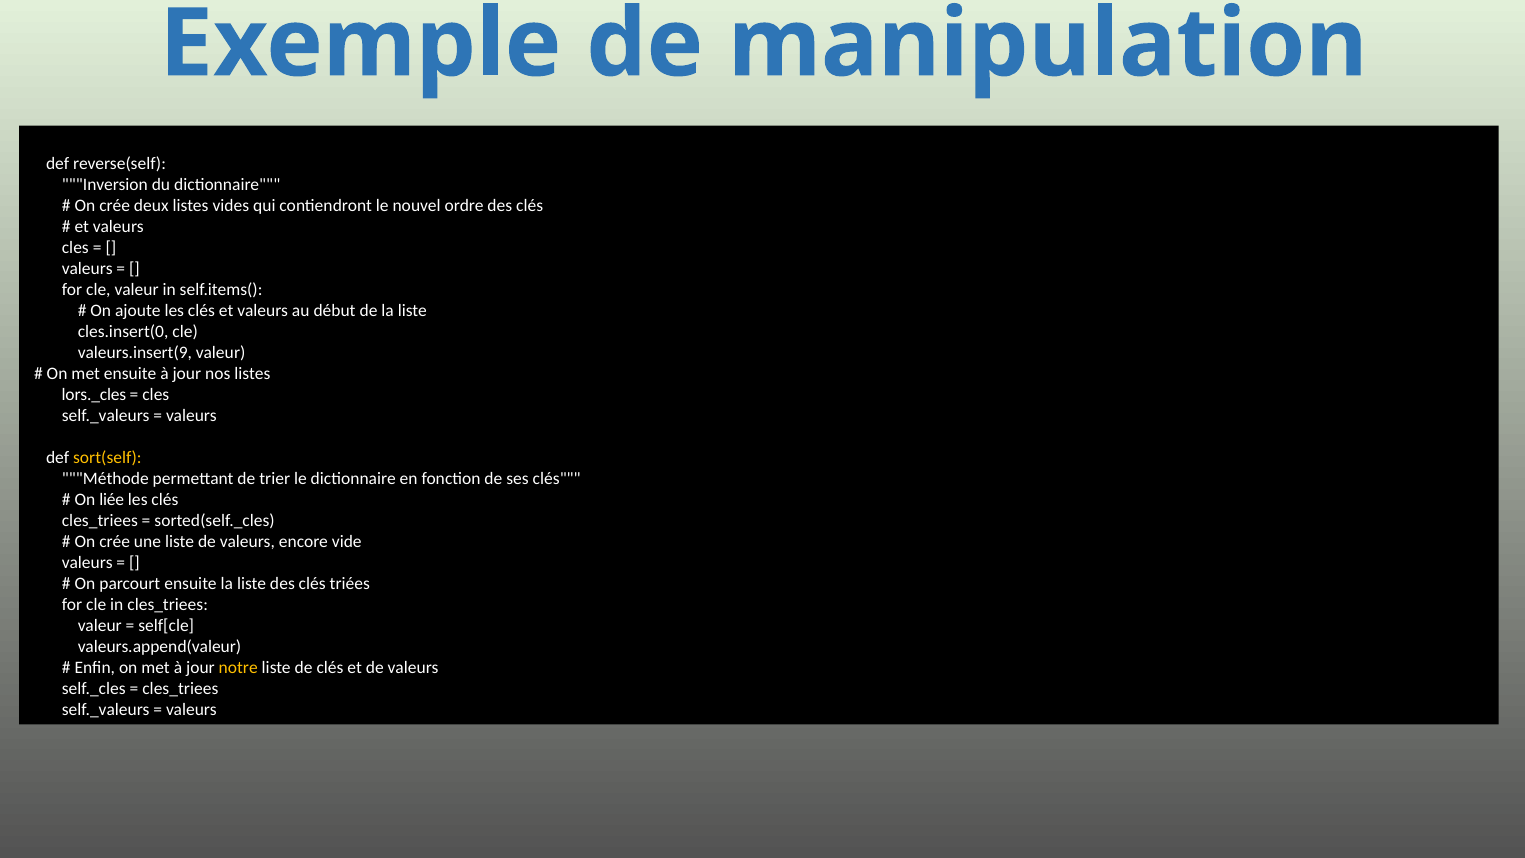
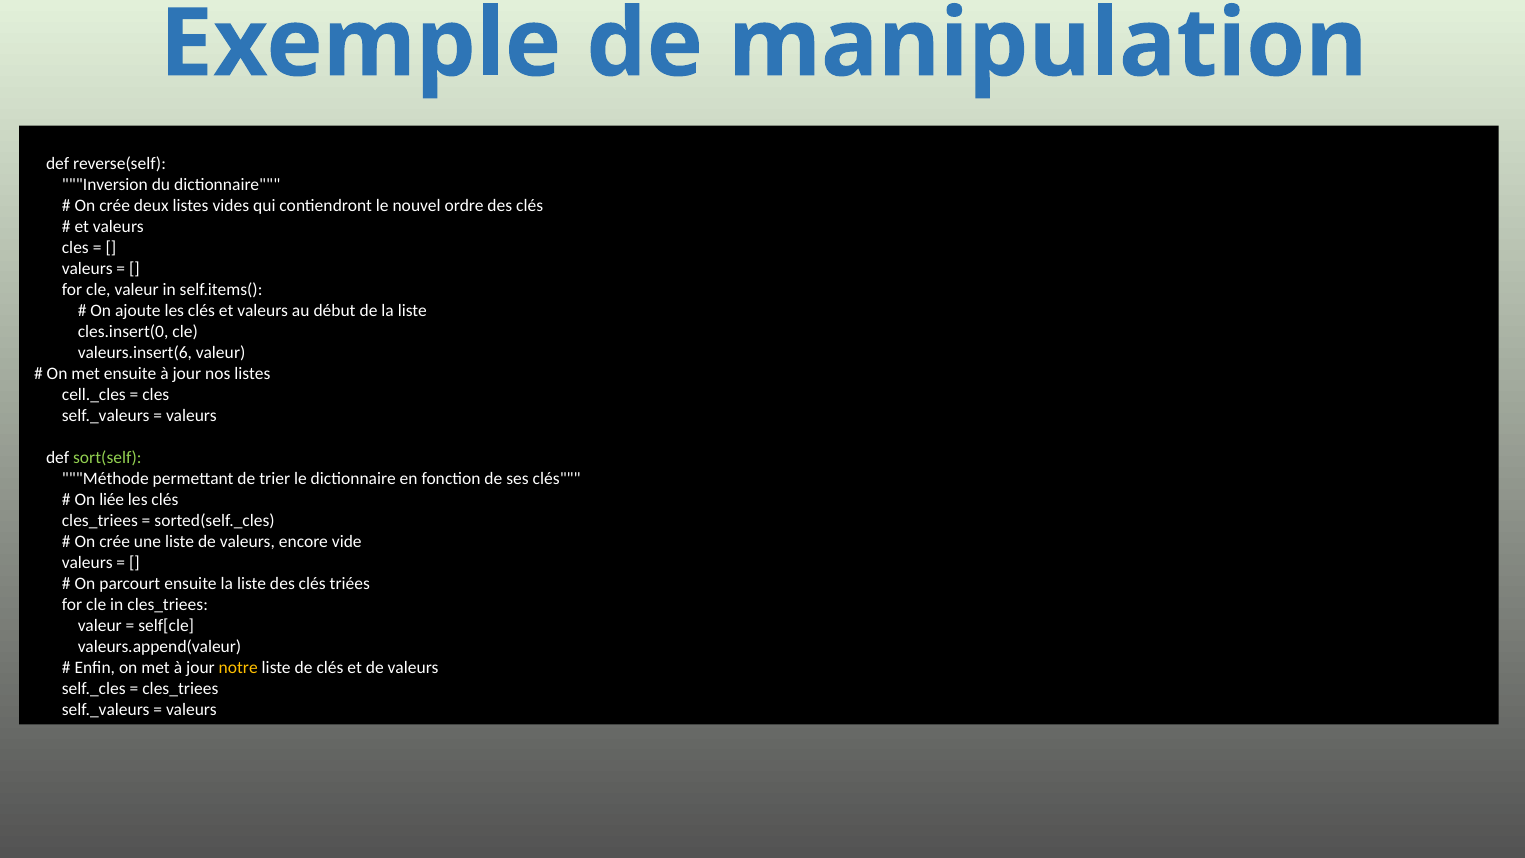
valeurs.insert(9: valeurs.insert(9 -> valeurs.insert(6 (135, 353)
lors._cles: lors._cles -> cell._cles (94, 395)
sort(self colour: yellow -> light green (107, 458)
